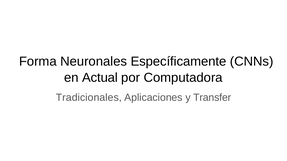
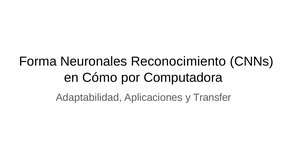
Específicamente: Específicamente -> Reconocimiento (178, 62)
Actual: Actual -> Cómo (100, 78)
Tradicionales: Tradicionales -> Adaptabilidad (89, 98)
